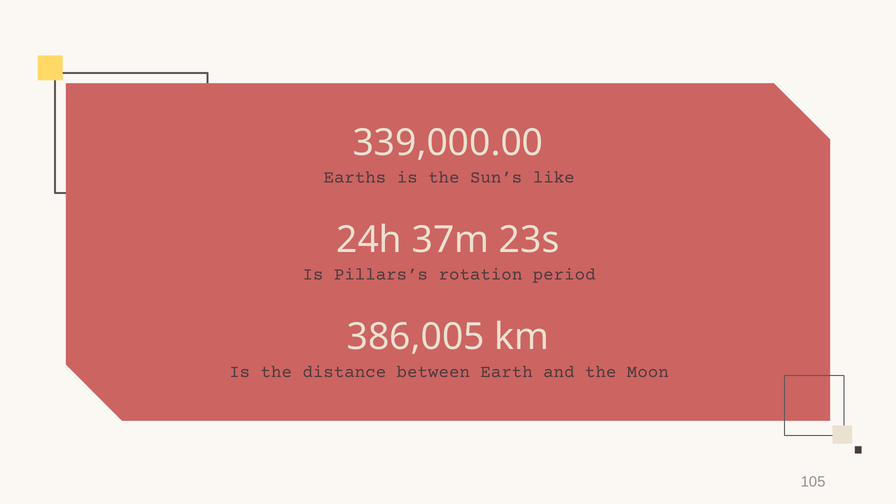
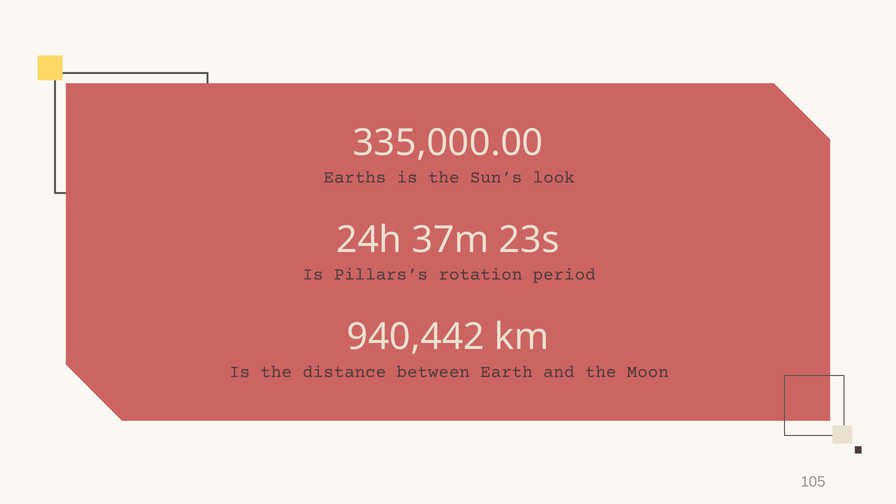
339,000.00: 339,000.00 -> 335,000.00 (448, 143)
like: like -> look (554, 177)
386,005: 386,005 -> 940,442 (416, 337)
